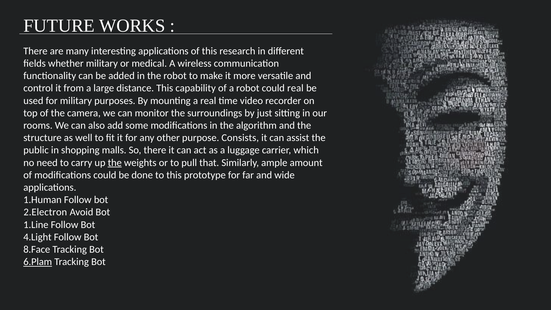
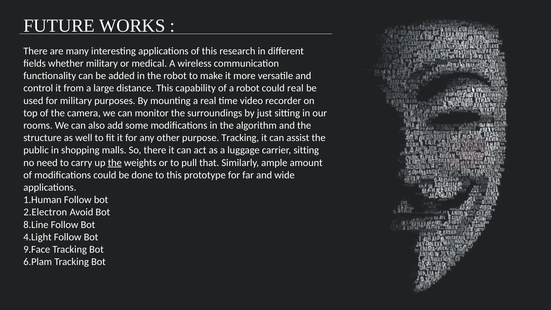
purpose Consists: Consists -> Tracking (240, 138)
carrier which: which -> sitting (306, 150)
1.Line: 1.Line -> 8.Line (36, 225)
8.Face: 8.Face -> 9.Face (37, 249)
6.Plam underline: present -> none (38, 262)
